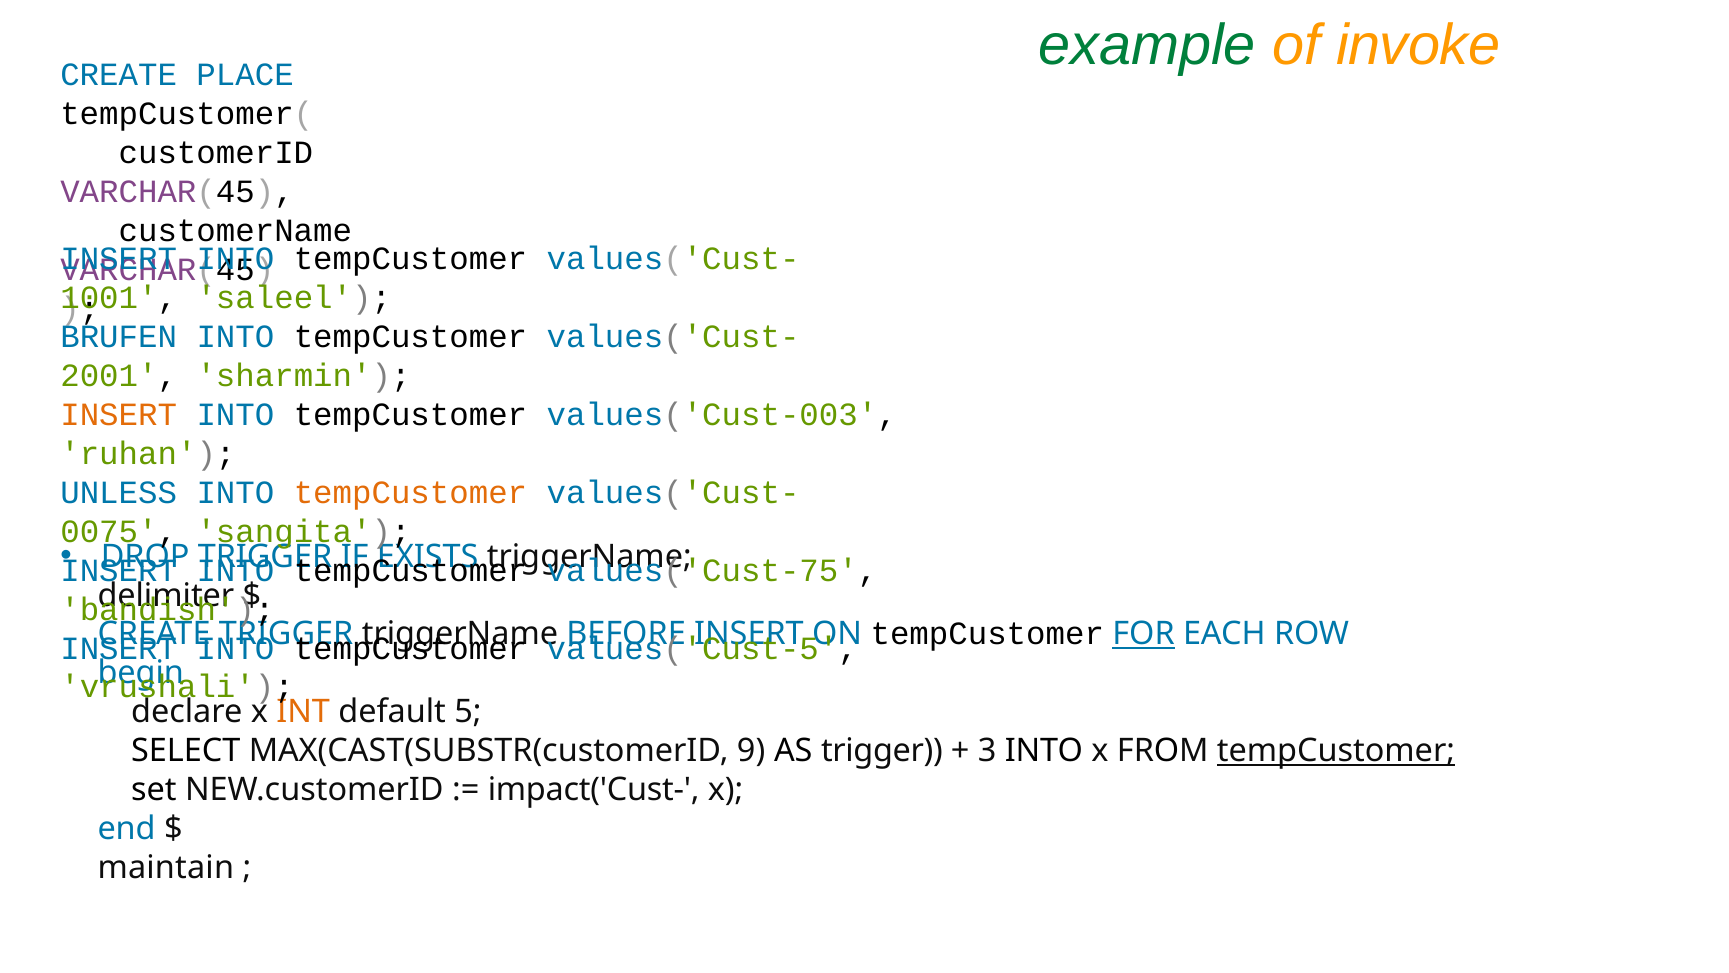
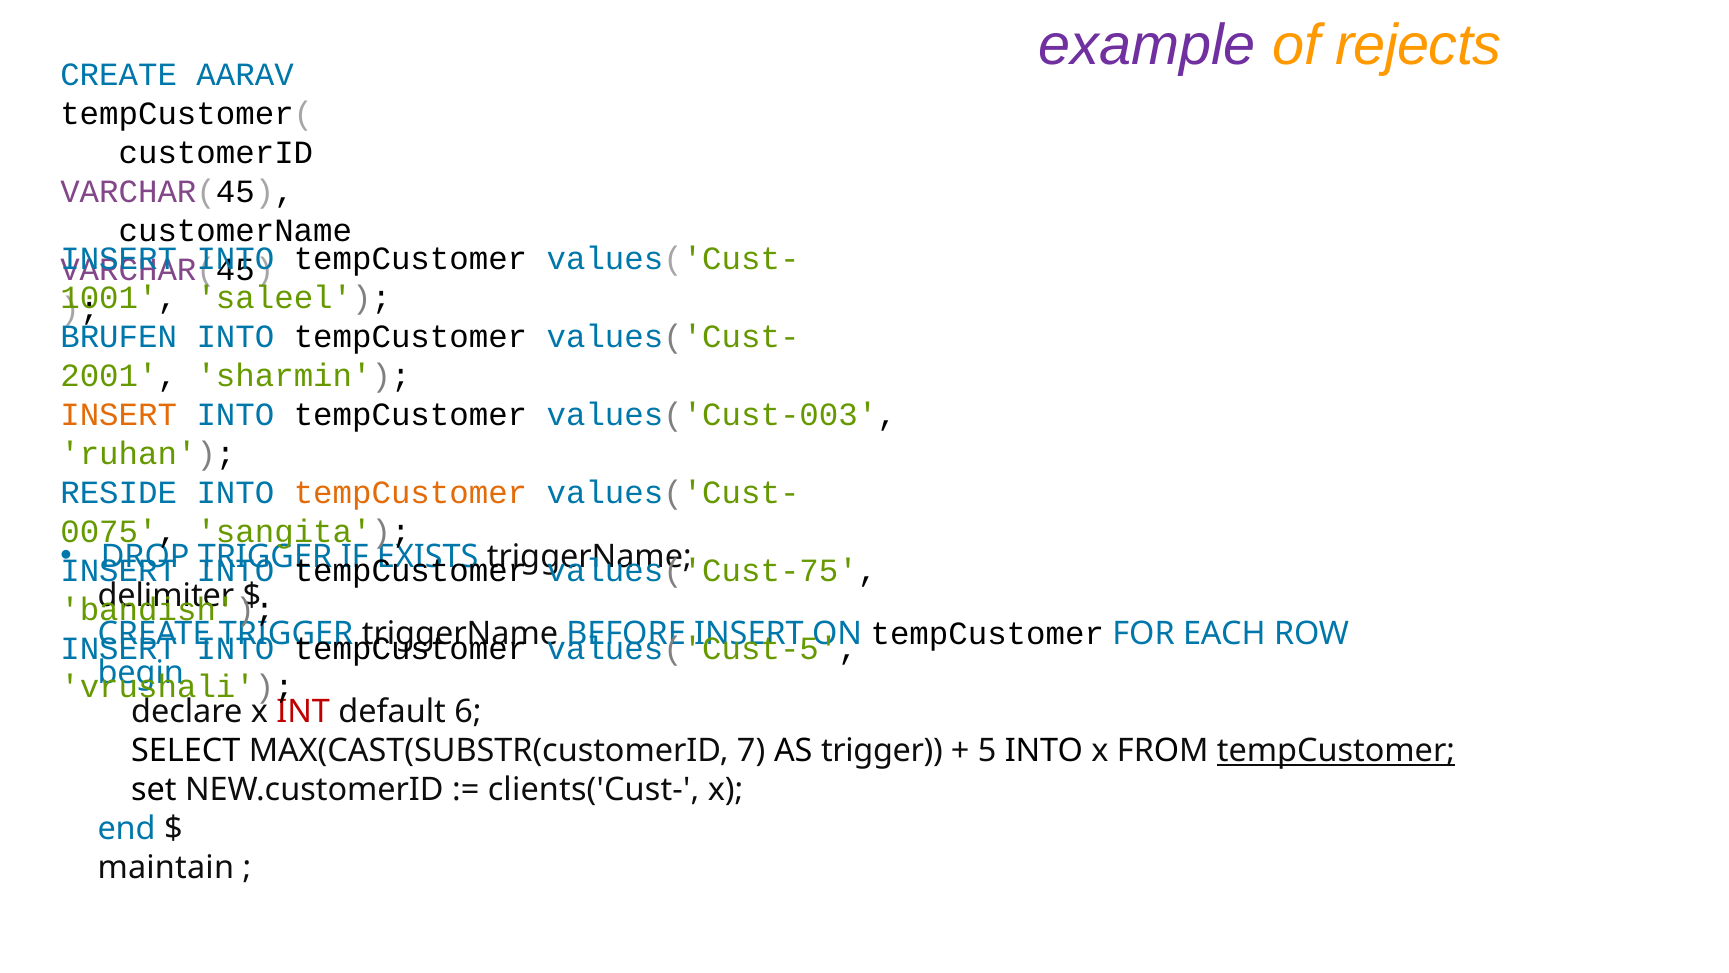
example colour: green -> purple (1147, 45)
invoke: invoke -> rejects (1418, 45)
PLACE: PLACE -> AARAV (245, 75)
UNLESS: UNLESS -> RESIDE (119, 492)
FOR underline: present -> none (1144, 634)
INT colour: orange -> red (303, 712)
5: 5 -> 6 (468, 712)
9: 9 -> 7 (751, 751)
3: 3 -> 5 (987, 751)
impact('Cust-: impact('Cust- -> clients('Cust- (594, 790)
